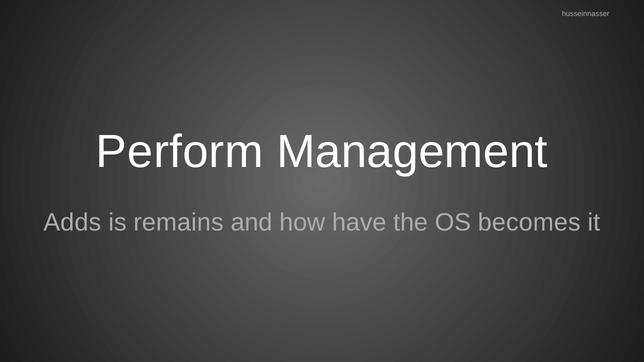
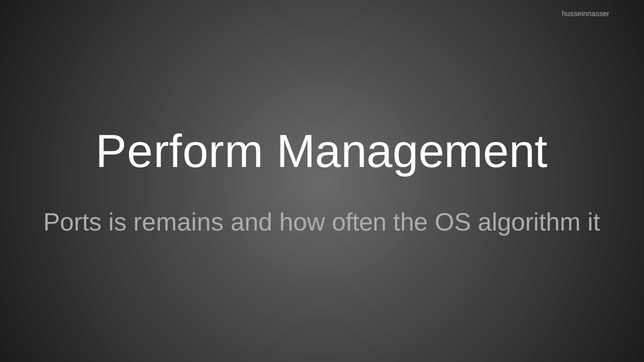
Adds: Adds -> Ports (72, 223)
have: have -> often (359, 223)
becomes: becomes -> algorithm (529, 223)
